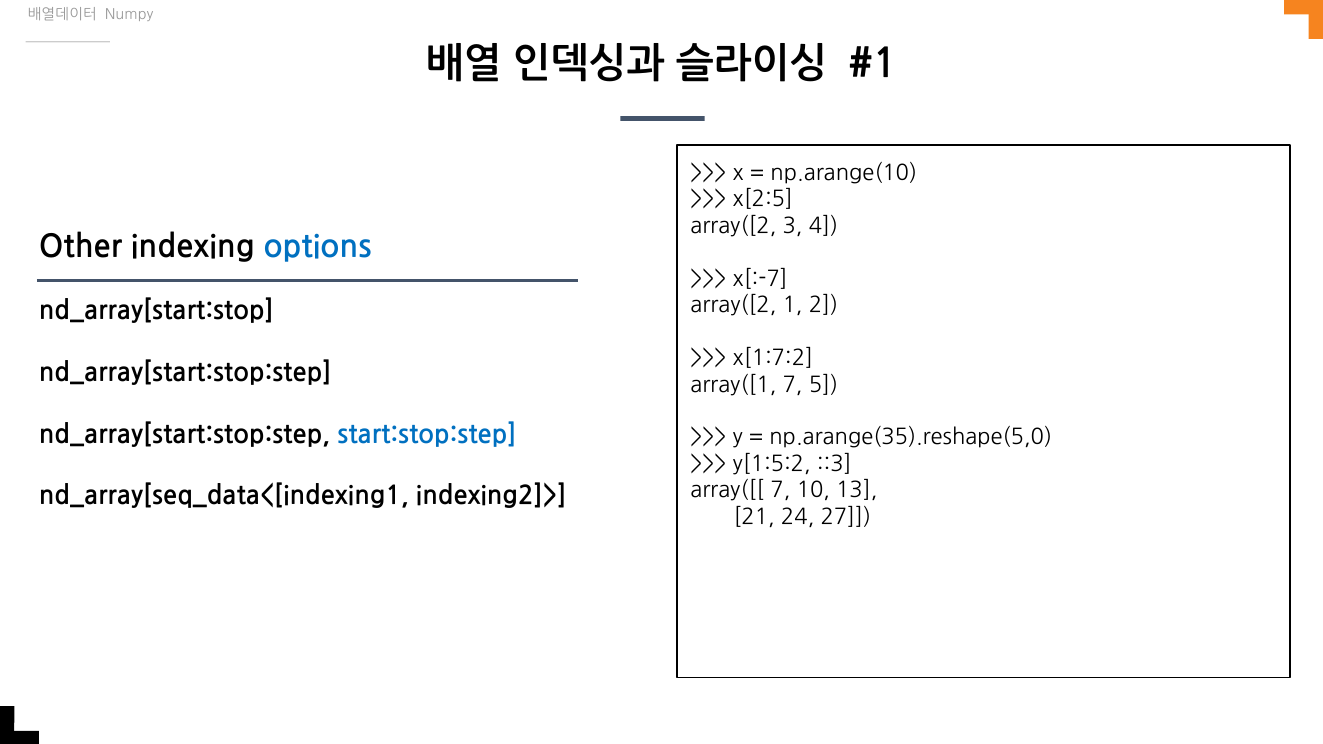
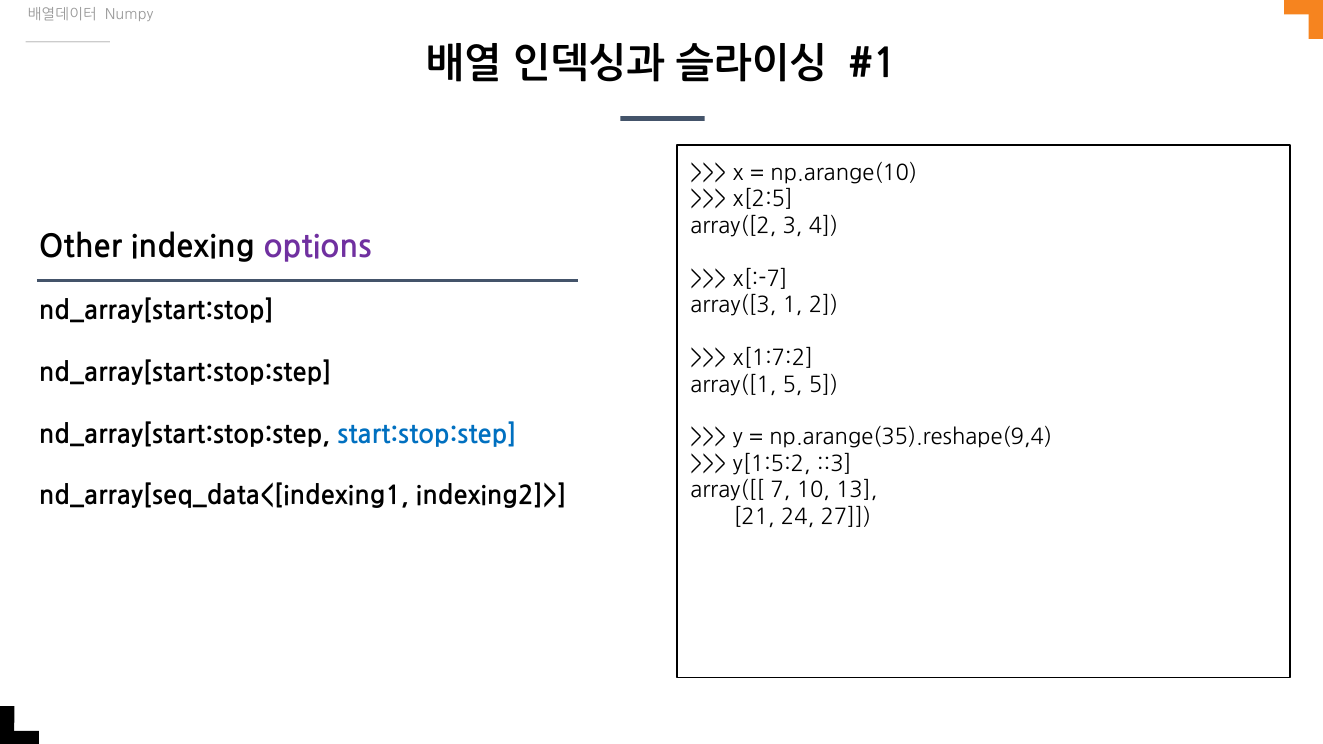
options colour: blue -> purple (318, 247)
array([2: array([2 -> array([3 (733, 306)
array([1 7: 7 -> 5 (793, 385)
np.arange(35).reshape(5,0: np.arange(35).reshape(5,0 -> np.arange(35).reshape(9,4 (911, 438)
